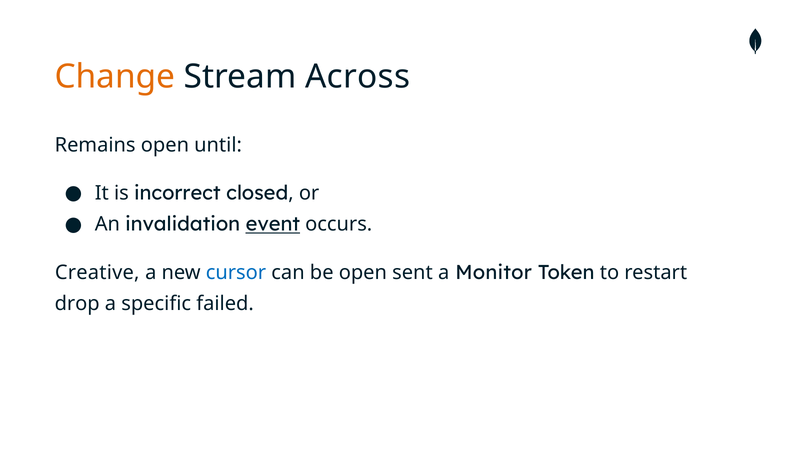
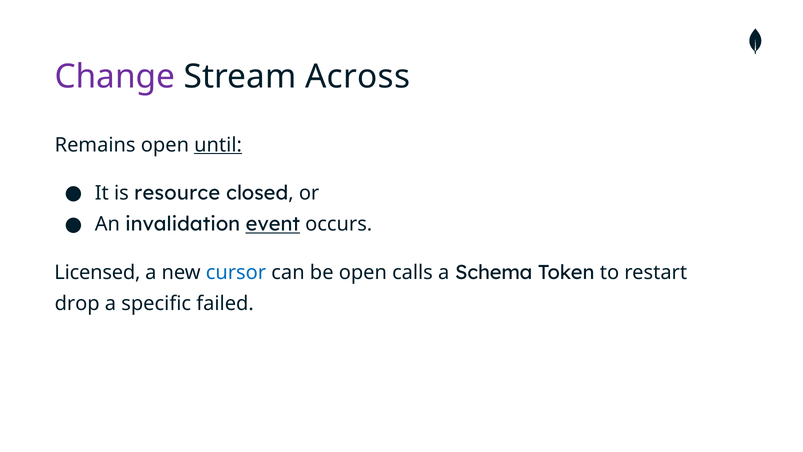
Change colour: orange -> purple (115, 76)
until underline: none -> present (218, 145)
incorrect: incorrect -> resource (177, 193)
Creative: Creative -> Licensed (97, 272)
sent: sent -> calls (412, 272)
Monitor: Monitor -> Schema (494, 272)
